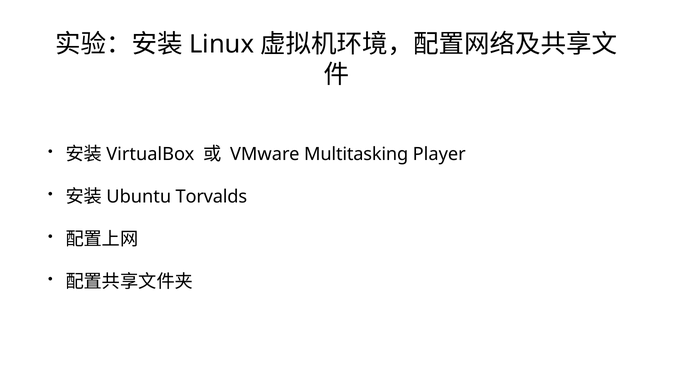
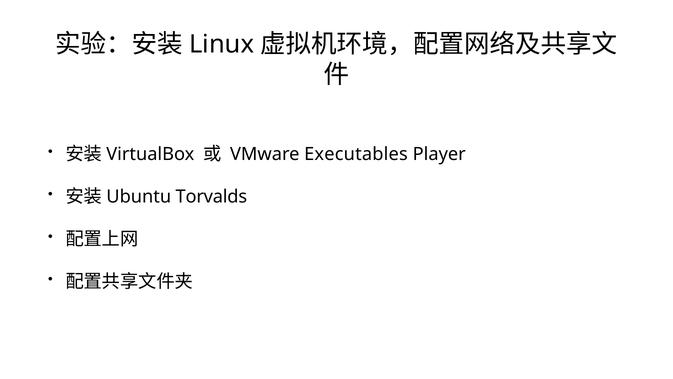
Multitasking: Multitasking -> Executables (356, 154)
